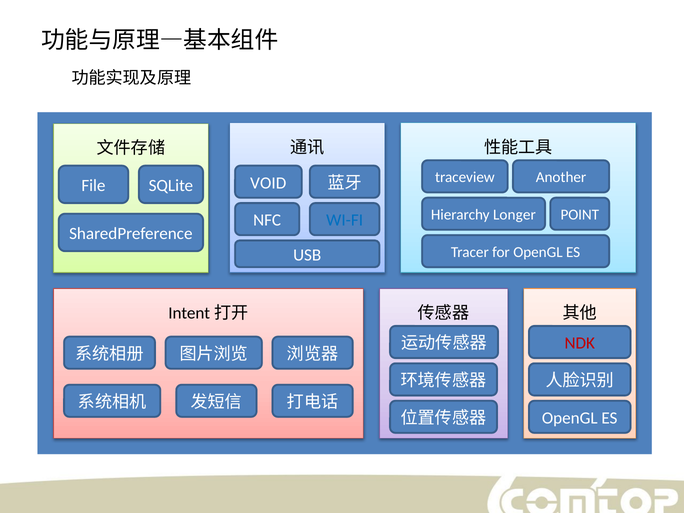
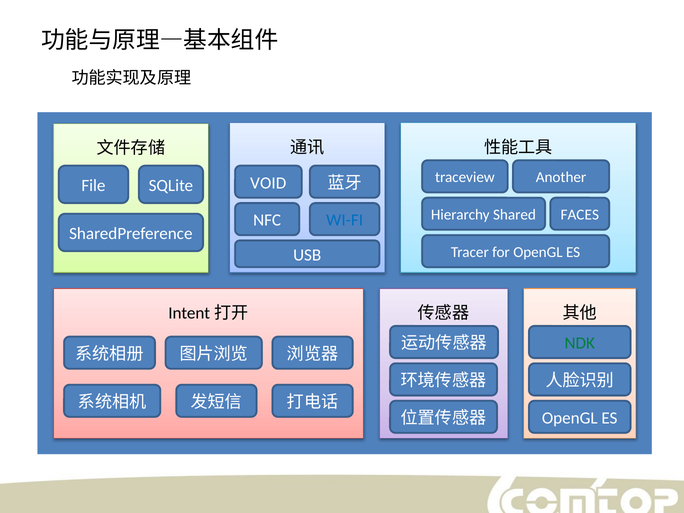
Longer: Longer -> Shared (514, 215)
POINT: POINT -> FACES (580, 215)
NDK colour: red -> green (580, 343)
